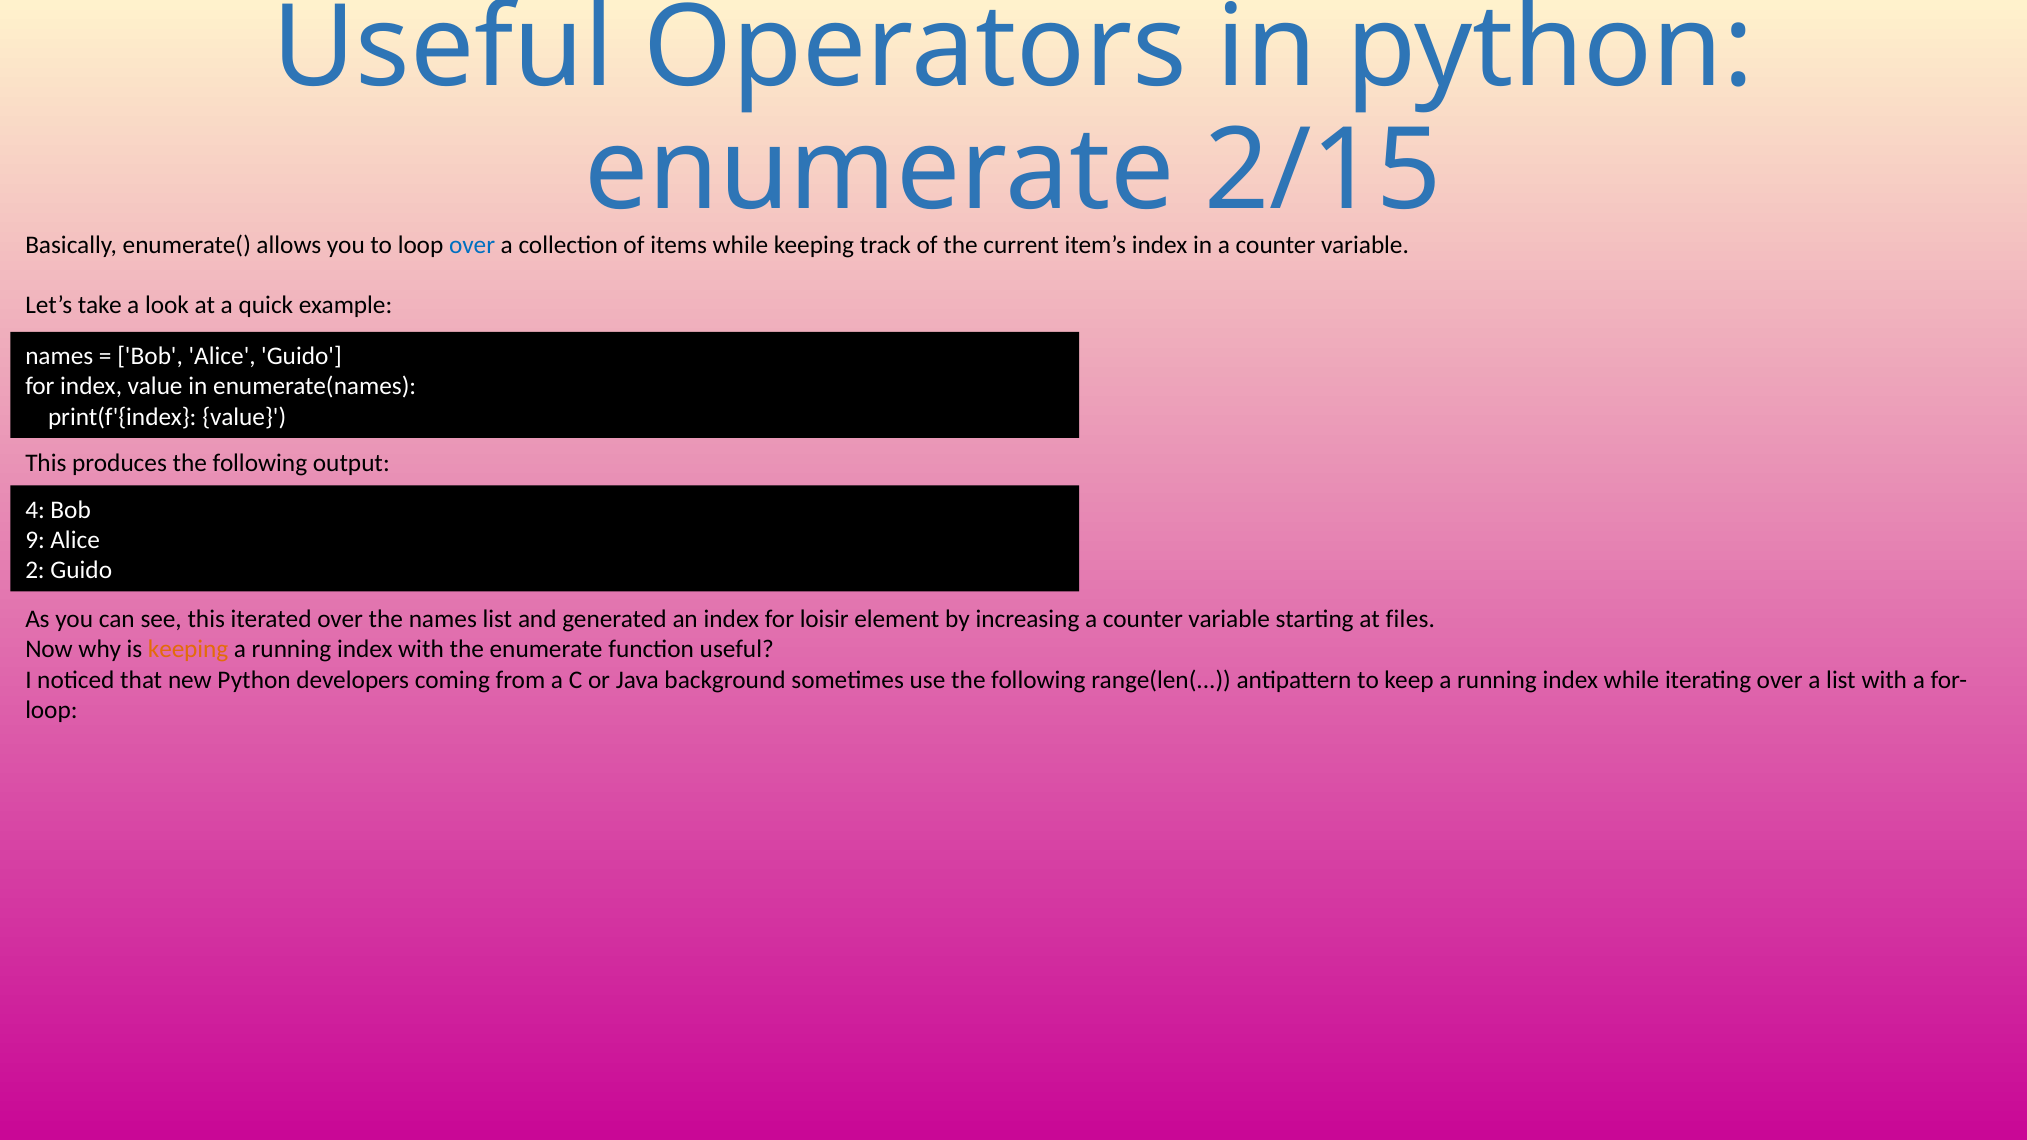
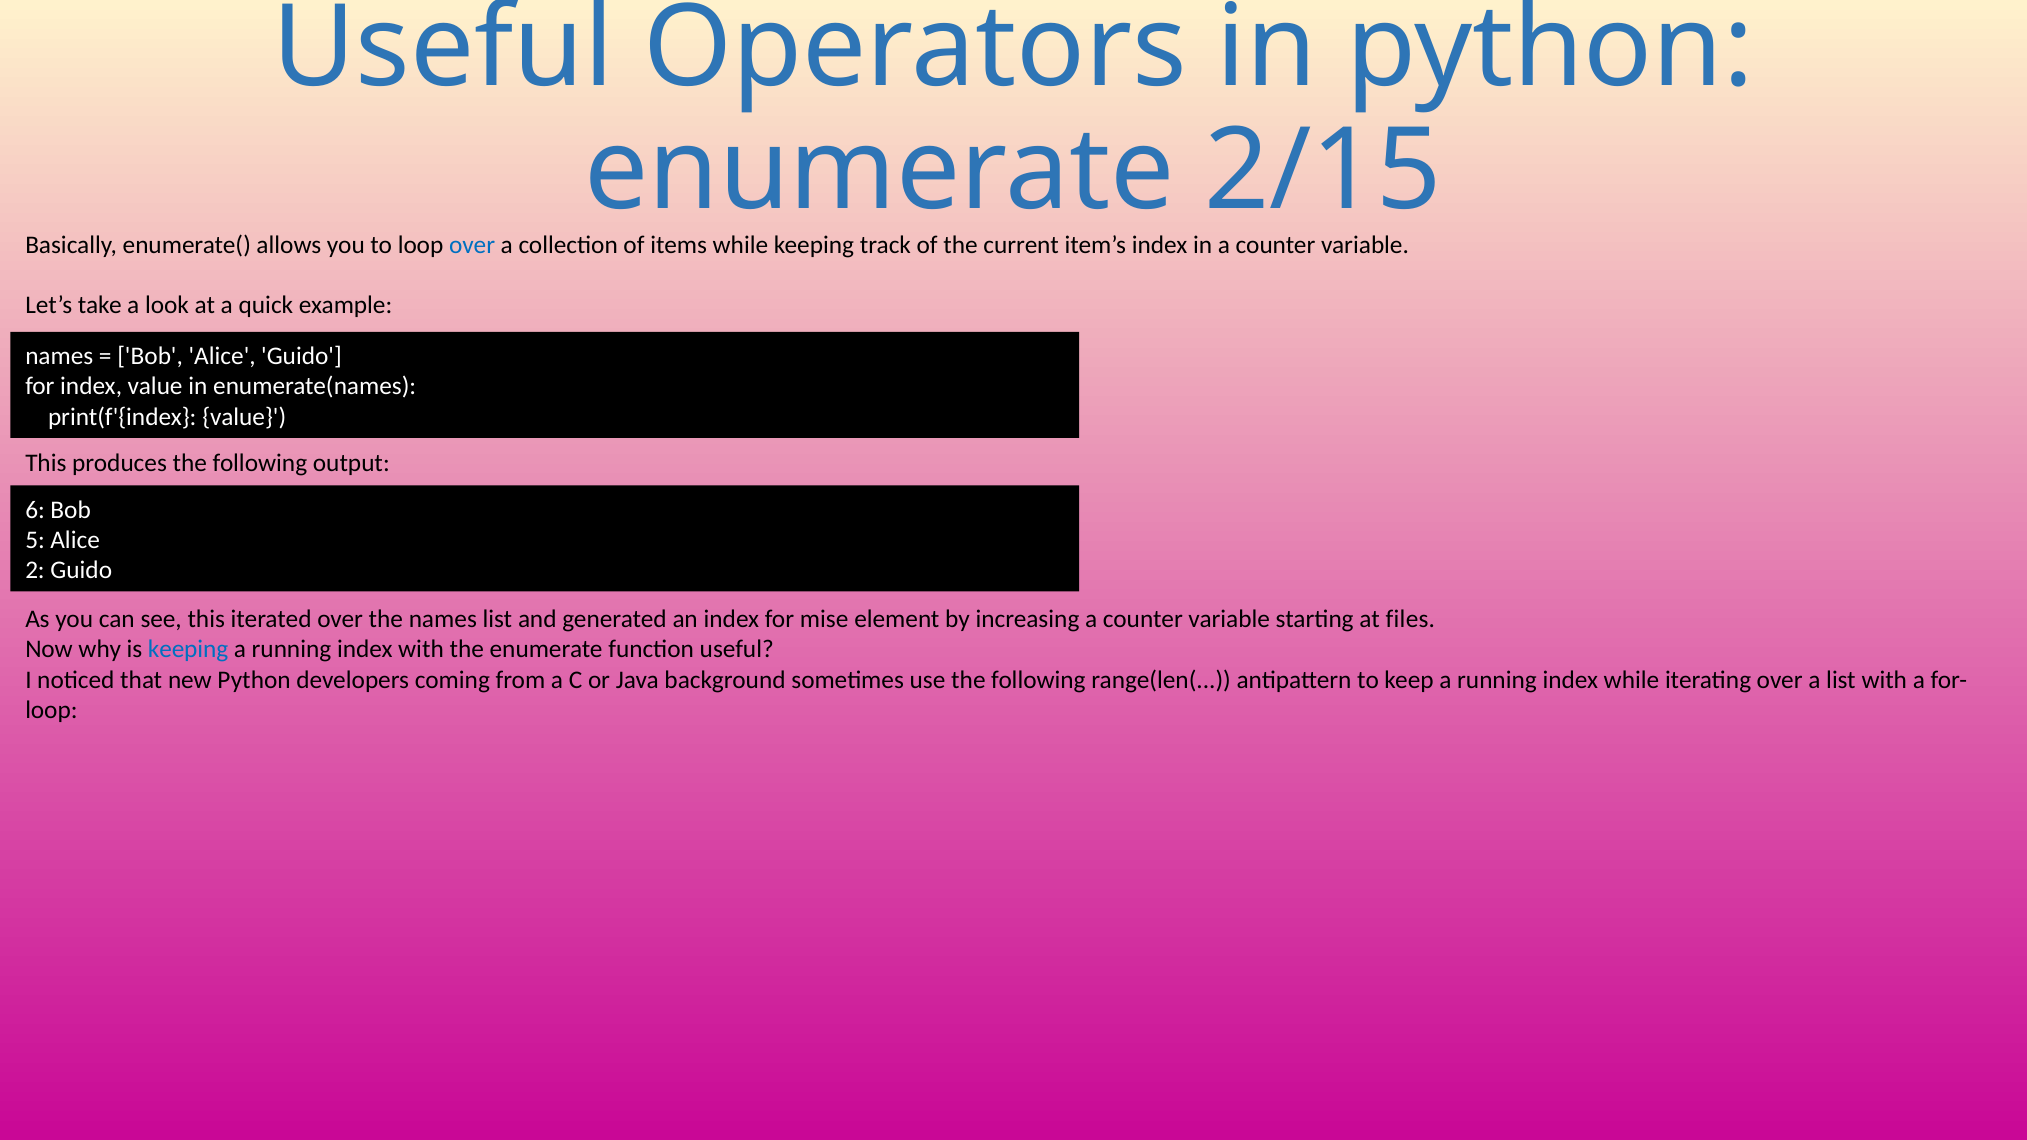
4: 4 -> 6 (35, 510)
9: 9 -> 5 (35, 540)
loisir: loisir -> mise (824, 619)
keeping colour: orange -> blue (188, 649)
